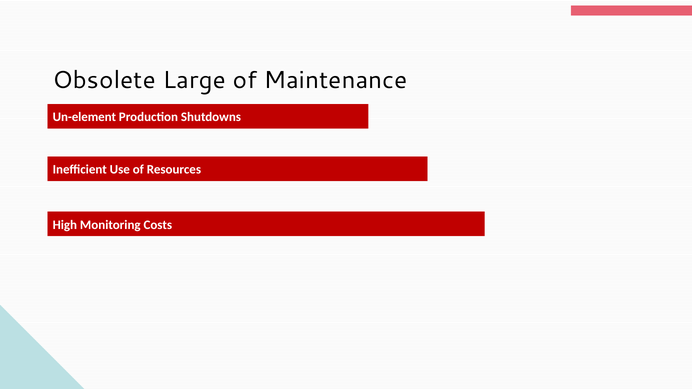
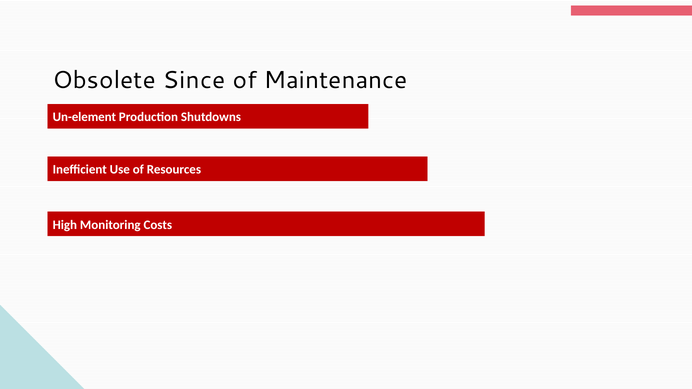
Large: Large -> Since (194, 80)
